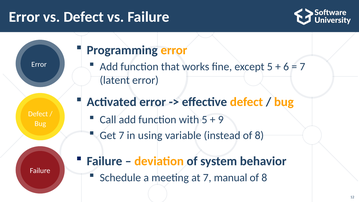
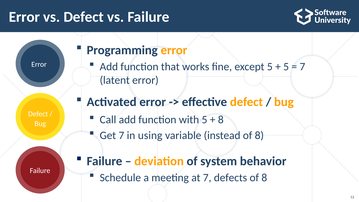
6: 6 -> 5 (286, 67)
9: 9 -> 8 (221, 120)
manual: manual -> defects (231, 178)
